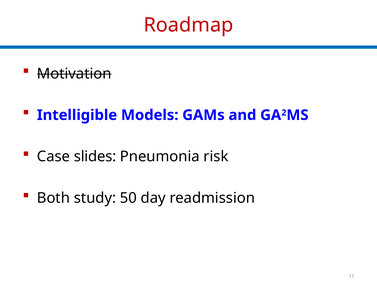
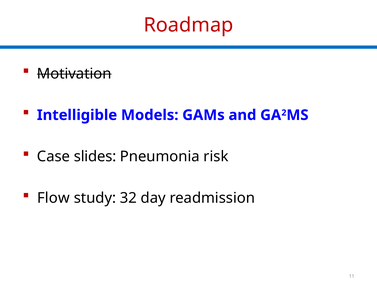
Both: Both -> Flow (53, 198)
50: 50 -> 32 (128, 198)
